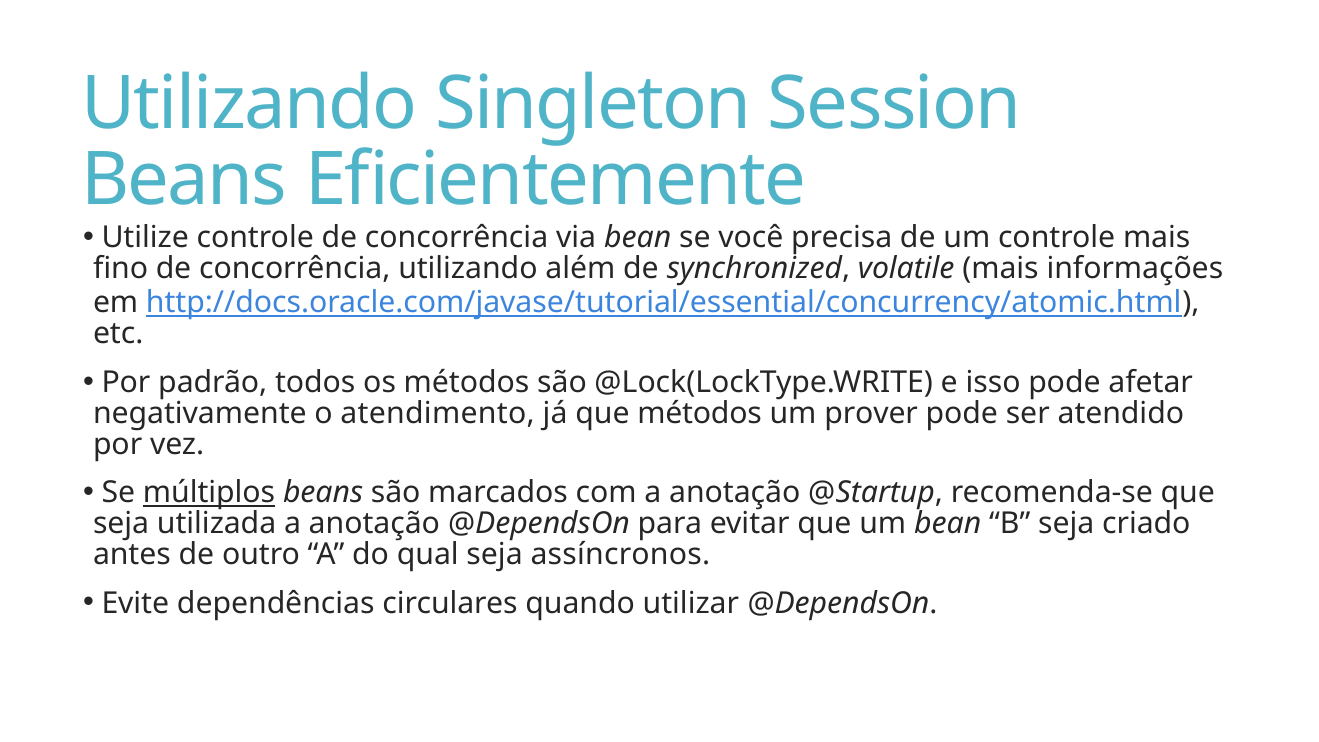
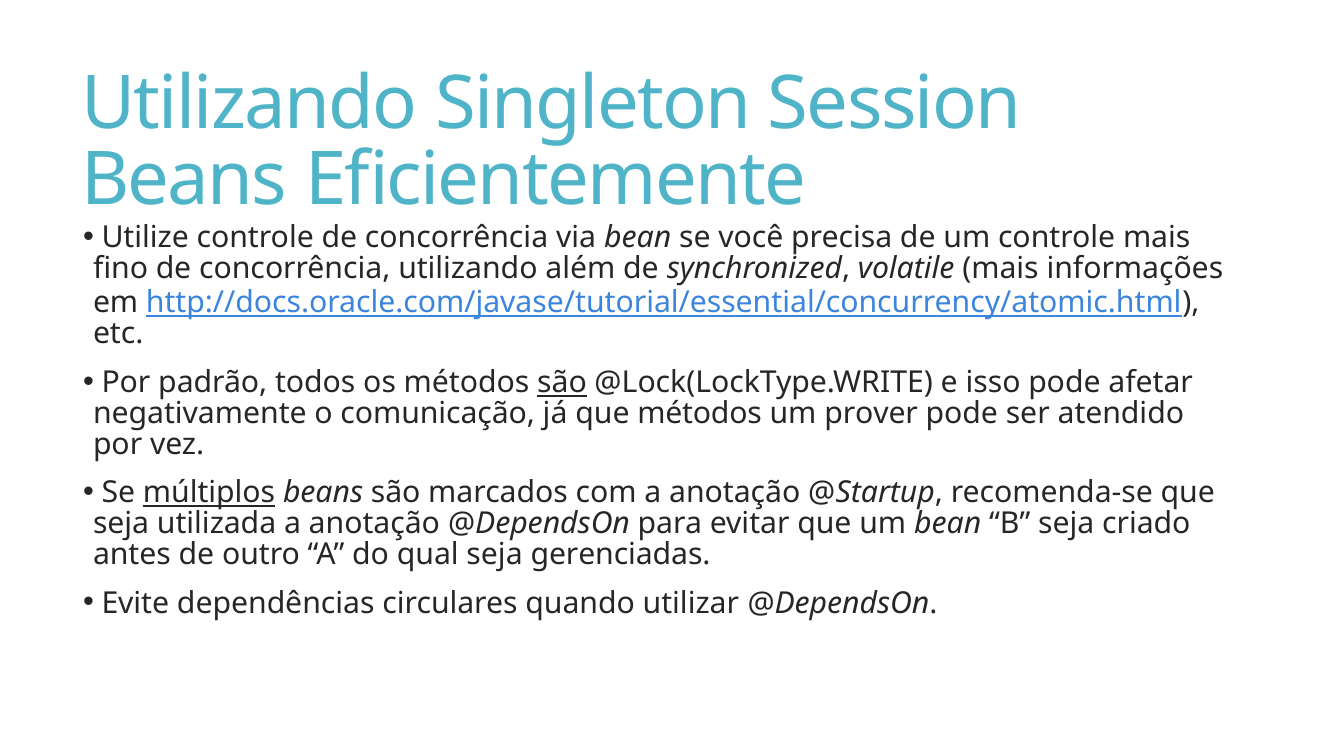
são underline: none -> present (562, 383)
atendimento: atendimento -> comunicação (438, 413)
assíncronos: assíncronos -> gerenciadas (621, 554)
